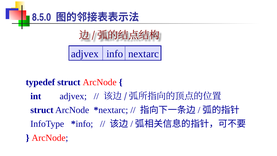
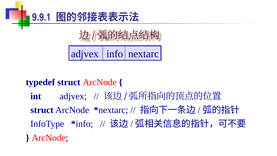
8.5.0: 8.5.0 -> 9.9.1 (42, 17)
